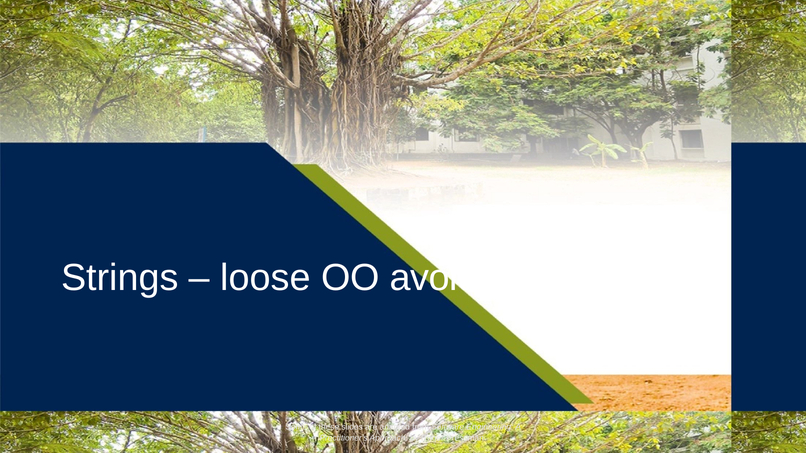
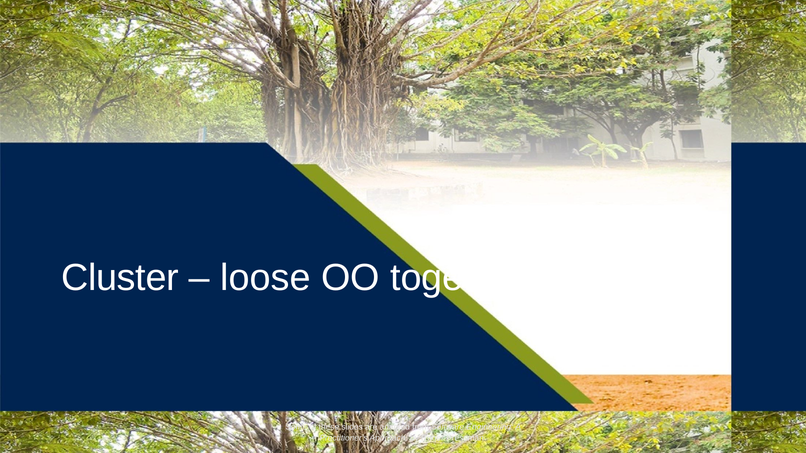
Strings: Strings -> Cluster (120, 278)
avoiding: avoiding -> together (459, 278)
